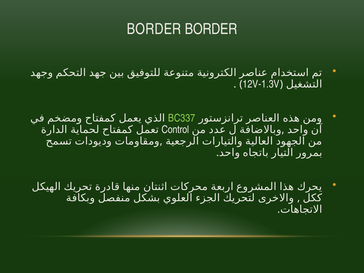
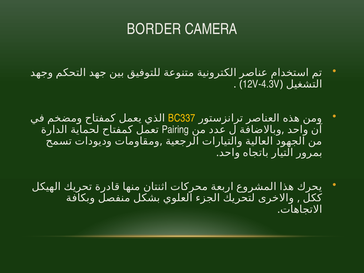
BORDER BORDER: BORDER -> CAMERA (211, 29)
12V-1.3V: 12V-1.3V -> 12V-4.3V (261, 84)
BC337 colour: light green -> yellow (182, 118)
Control: Control -> Pairing (175, 130)
